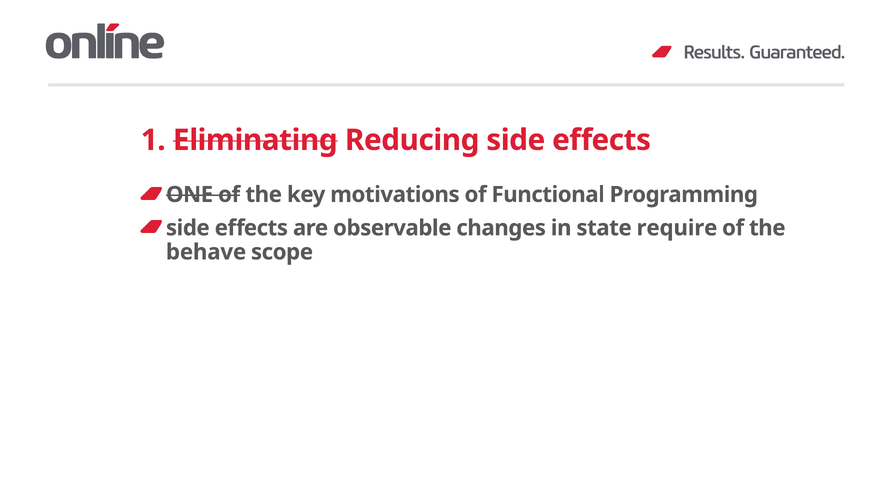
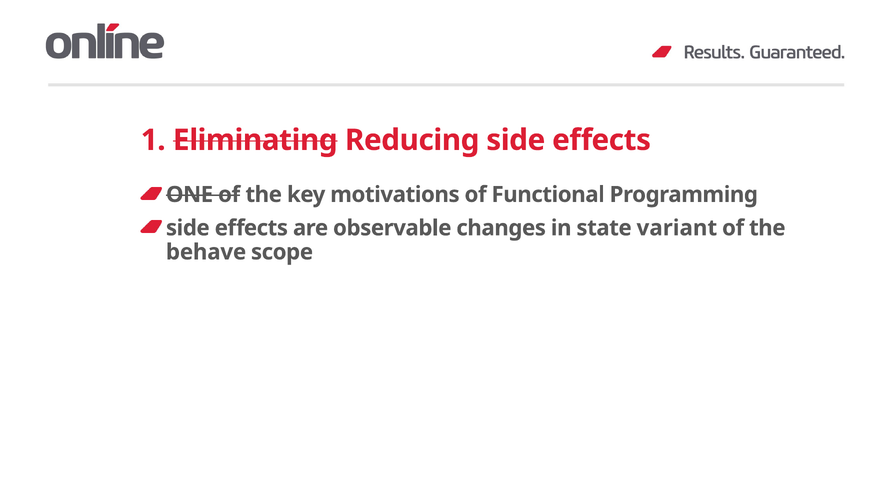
require: require -> variant (677, 228)
